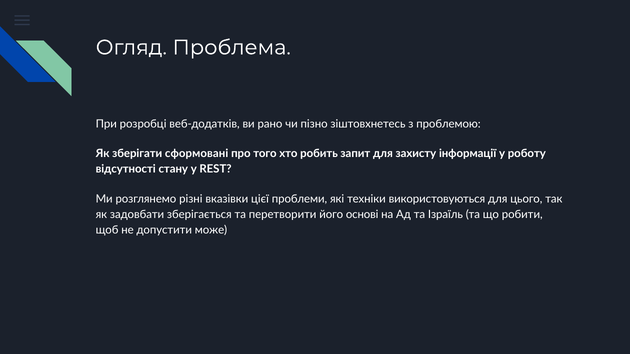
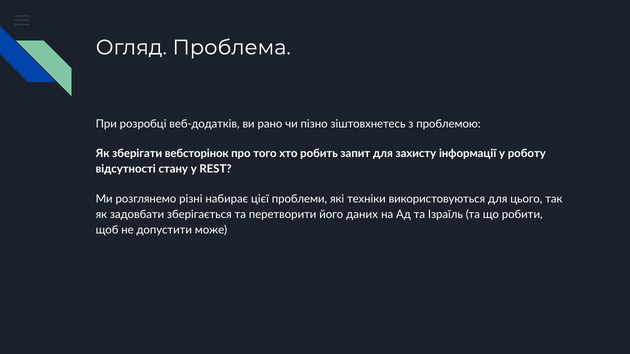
сформовані: сформовані -> вебсторінок (197, 154)
вказівки: вказівки -> набирає (227, 199)
основі: основі -> даних (362, 215)
